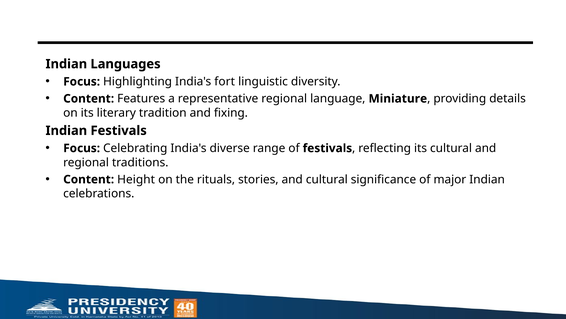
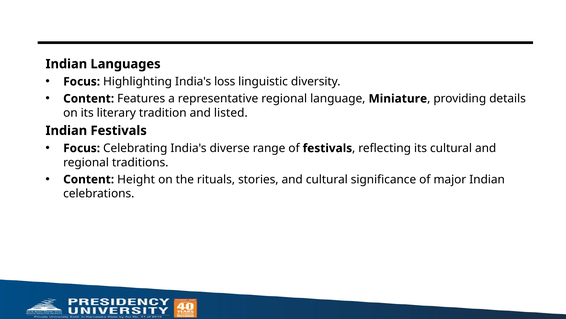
fort: fort -> loss (225, 81)
fixing: fixing -> listed (231, 113)
